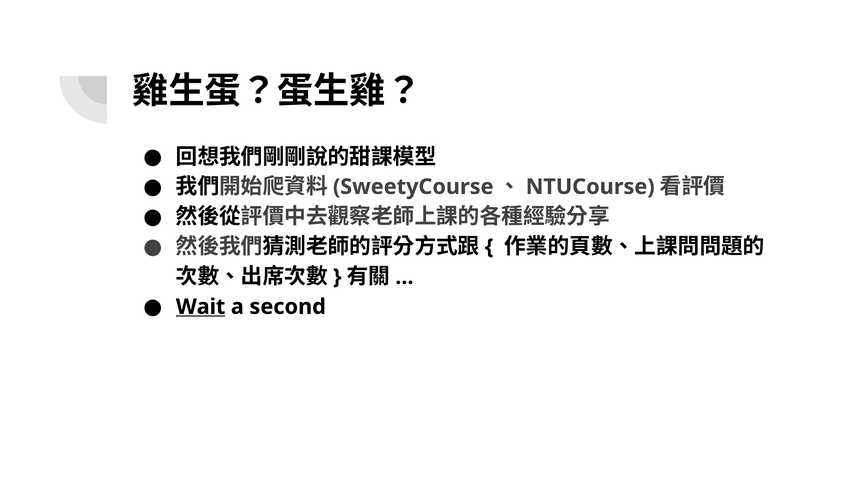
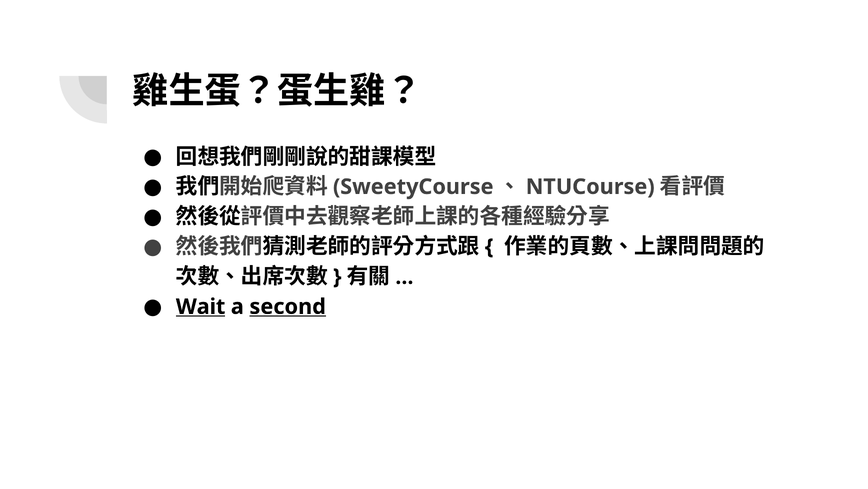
second underline: none -> present (288, 306)
